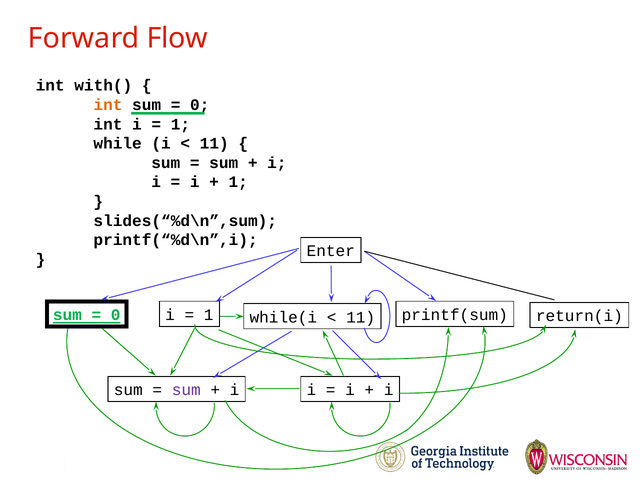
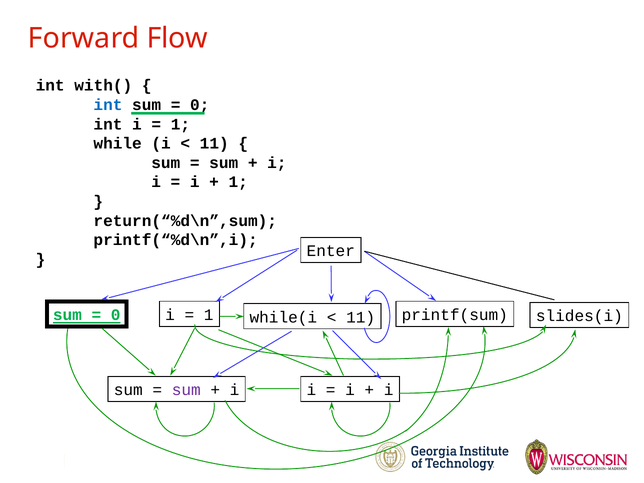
int colour: orange -> blue (108, 105)
slides(“%d\n”,sum: slides(“%d\n”,sum -> return(“%d\n”,sum (185, 221)
return(i: return(i -> slides(i (579, 316)
